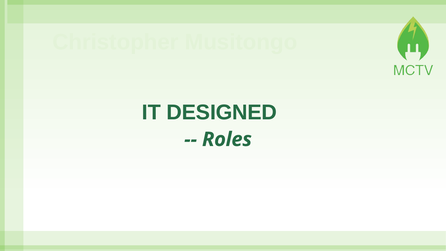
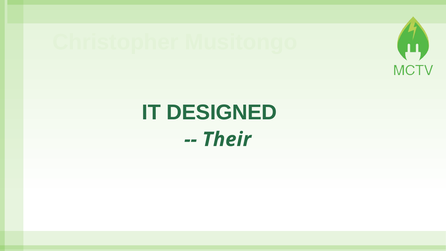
Roles: Roles -> Their (227, 139)
